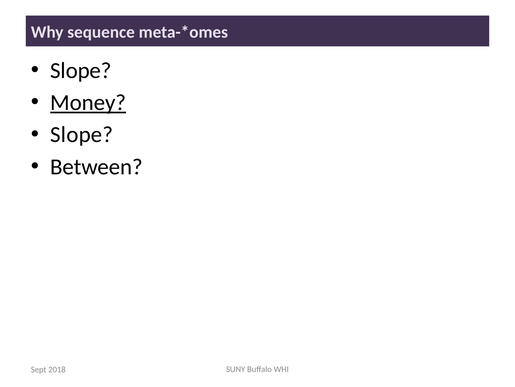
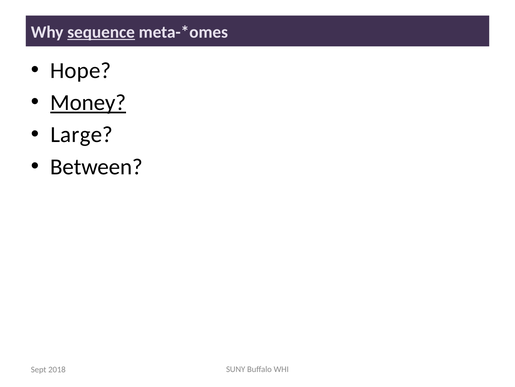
sequence underline: none -> present (101, 32)
Slope: Slope -> Hope (81, 70)
Slope: Slope -> Large (82, 134)
